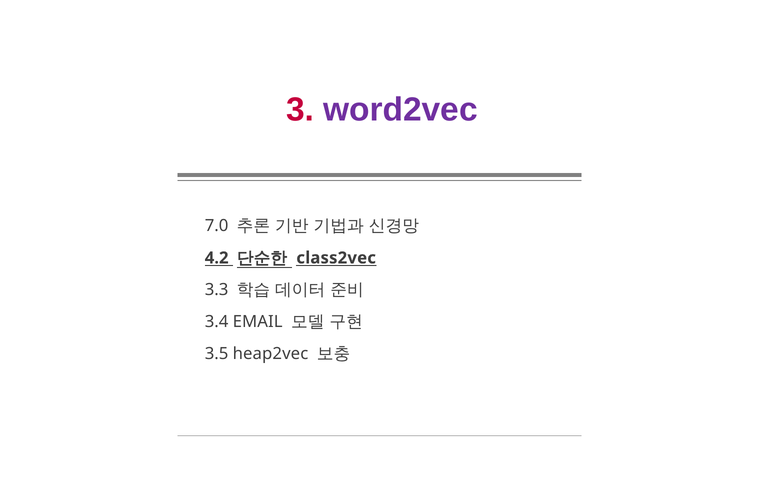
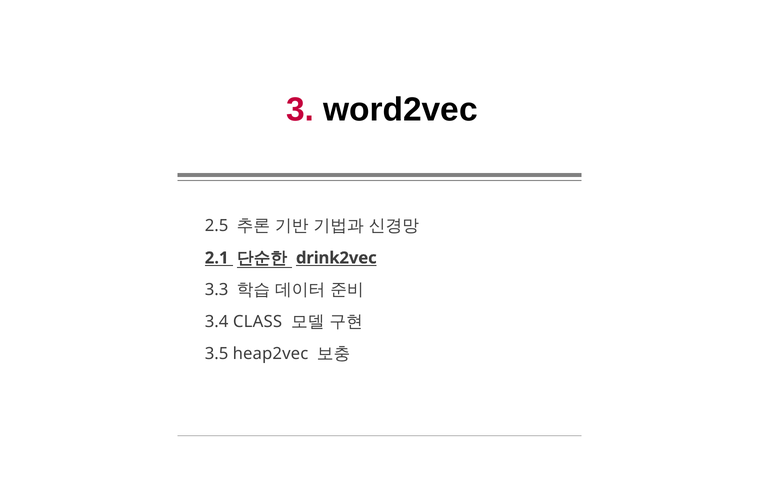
word2vec colour: purple -> black (401, 110)
7.0: 7.0 -> 2.5 (217, 226)
4.2: 4.2 -> 2.1 (217, 258)
class2vec: class2vec -> drink2vec (336, 258)
EMAIL: EMAIL -> CLASS (258, 322)
